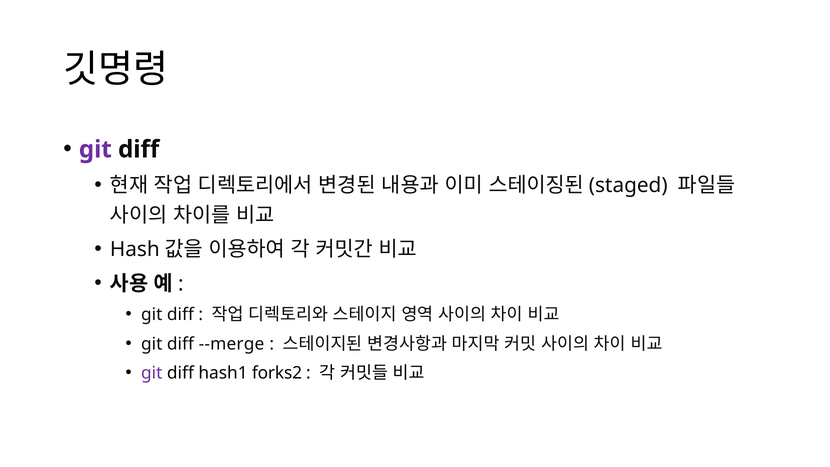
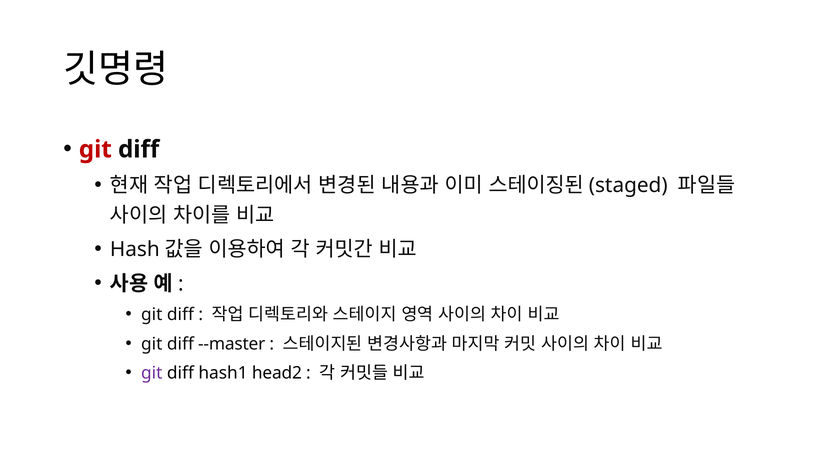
git colour: purple -> red (95, 149)
--merge: --merge -> --master (232, 344)
forks2: forks2 -> head2 (277, 373)
